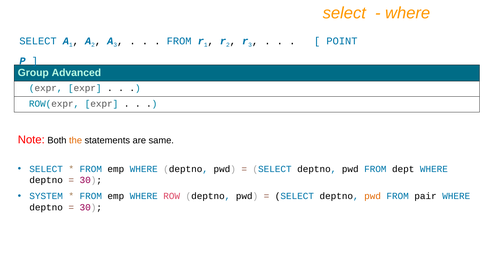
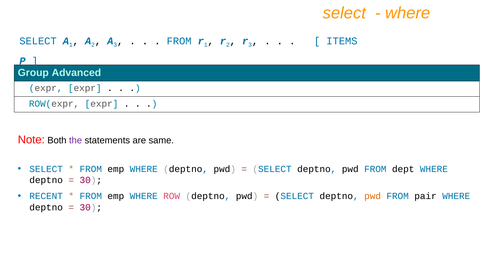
POINT: POINT -> ITEMS (342, 41)
the colour: orange -> purple (76, 140)
SYSTEM: SYSTEM -> RECENT (46, 196)
